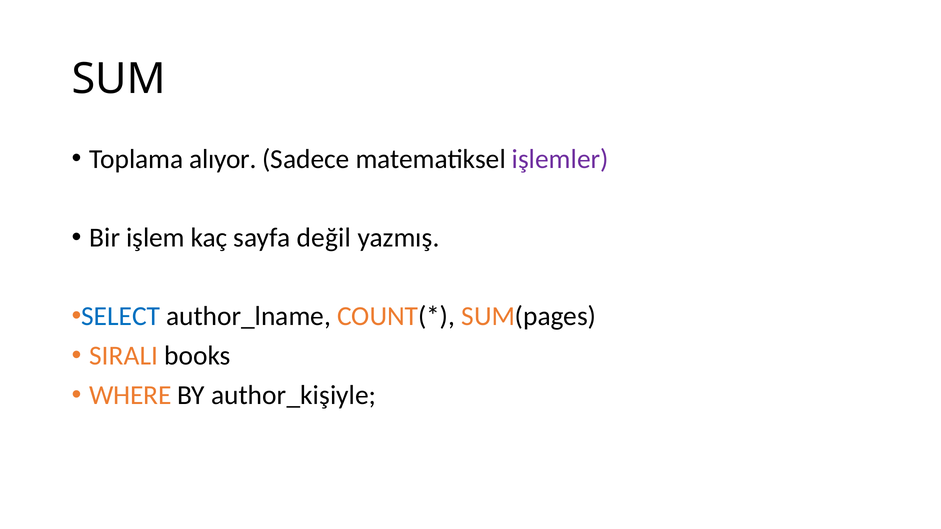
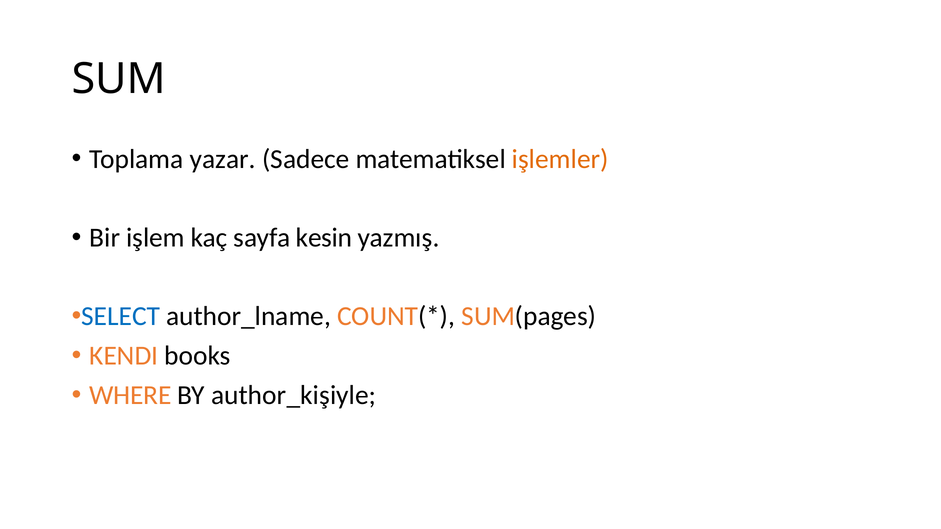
alıyor: alıyor -> yazar (223, 159)
işlemler colour: purple -> orange (560, 159)
değil: değil -> kesin (324, 238)
SIRALI: SIRALI -> KENDI (124, 356)
